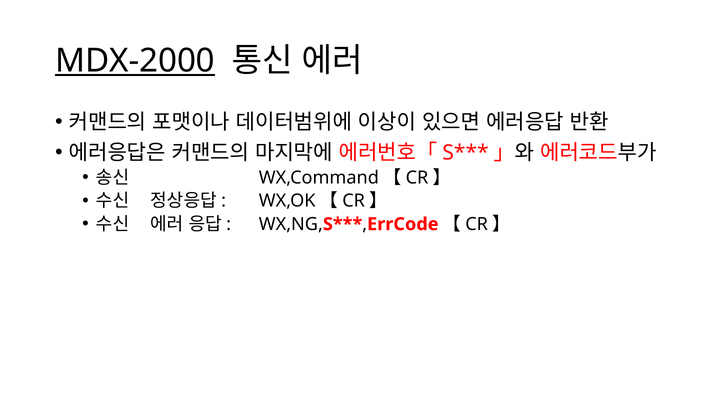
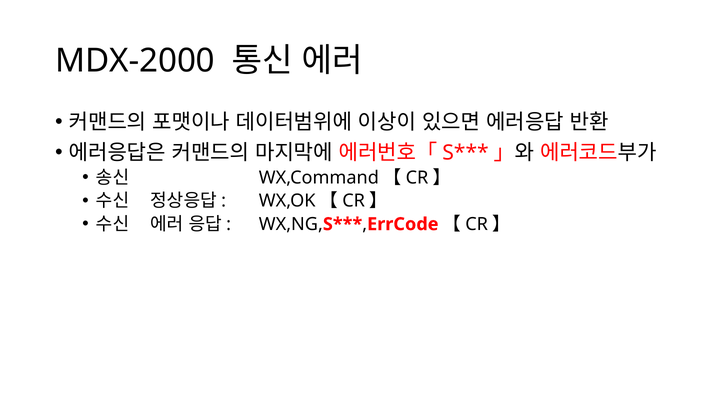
MDX-2000 underline: present -> none (135, 61)
